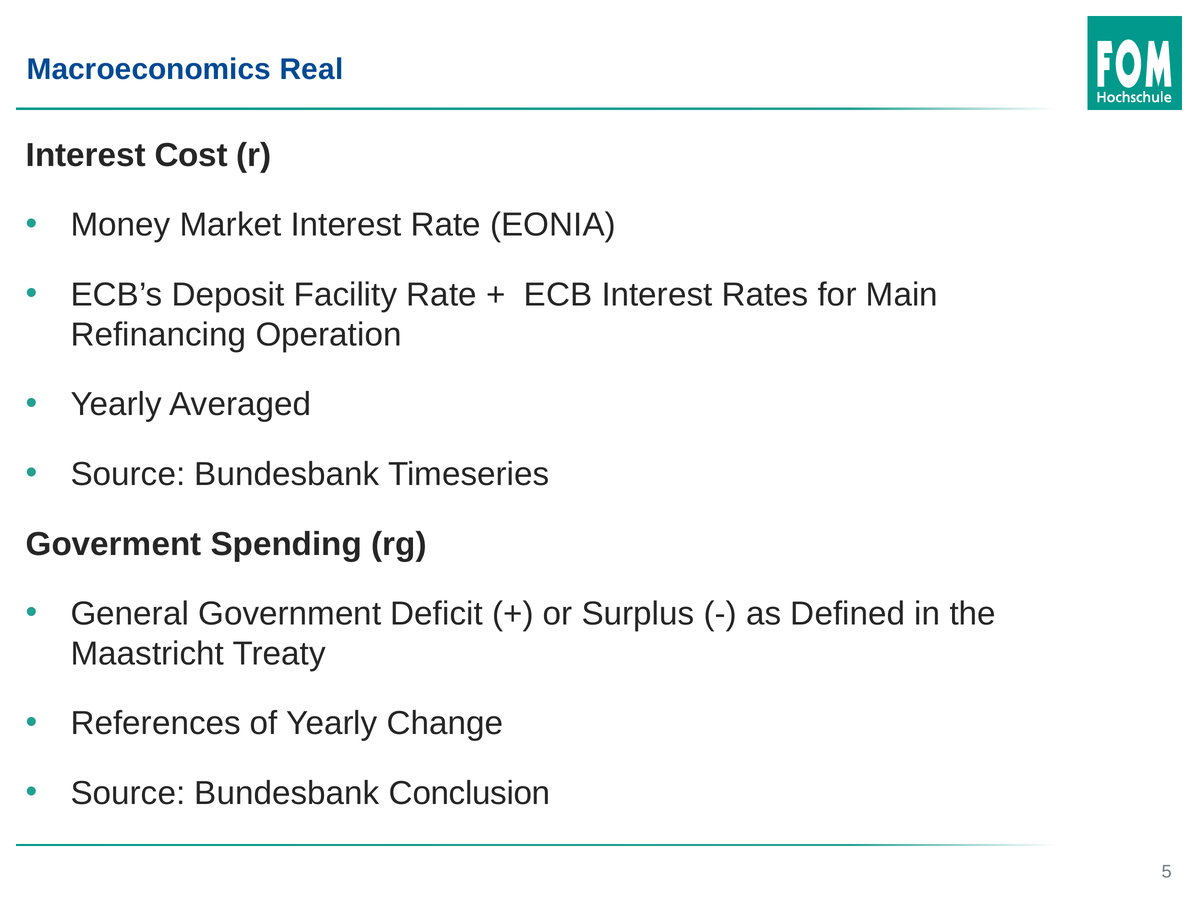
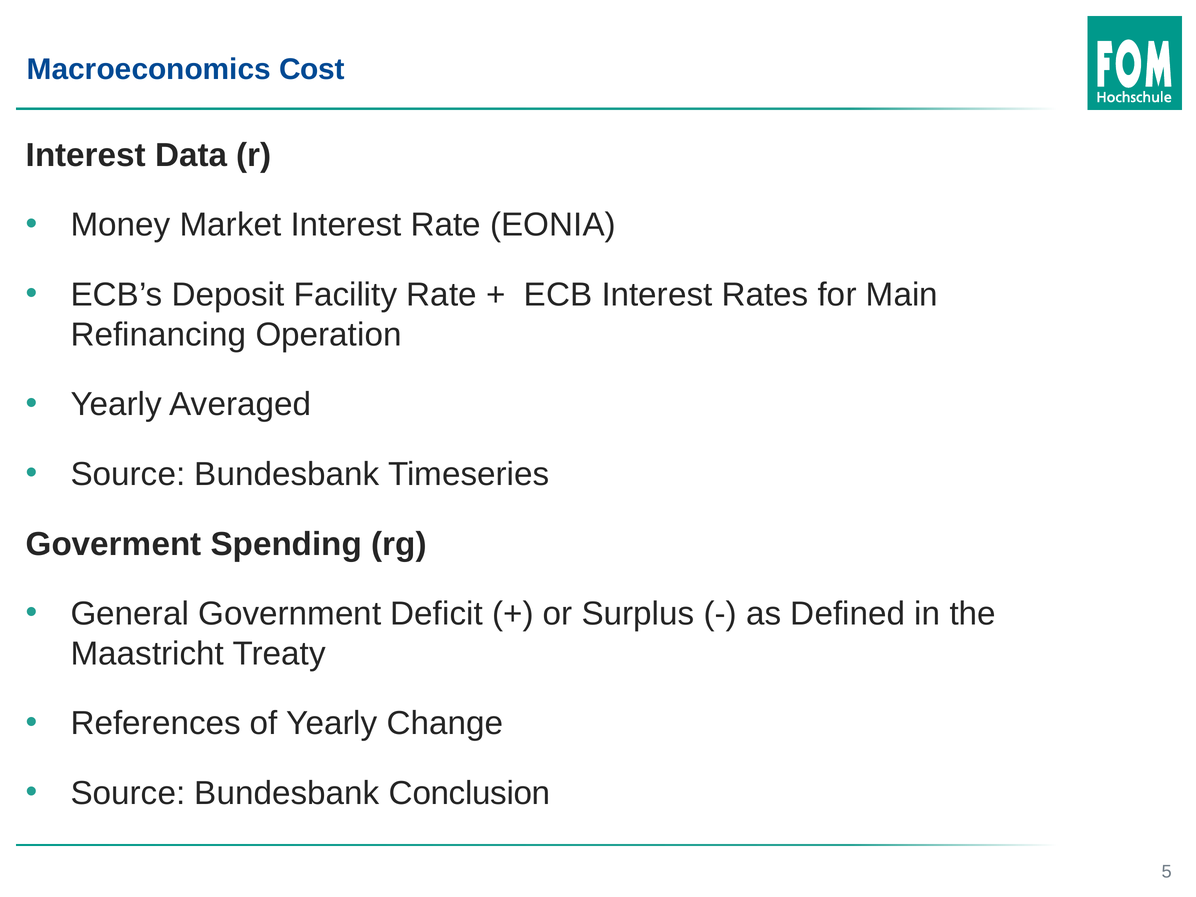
Real: Real -> Cost (312, 70)
Cost: Cost -> Data (191, 155)
